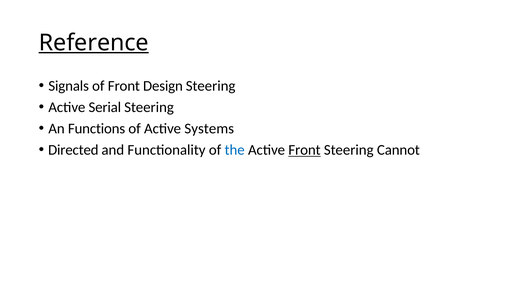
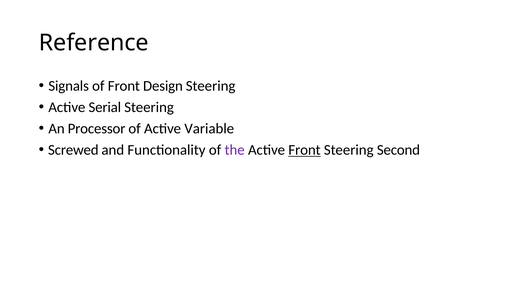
Reference underline: present -> none (94, 43)
Functions: Functions -> Processor (97, 129)
Systems: Systems -> Variable (209, 129)
Directed: Directed -> Screwed (73, 150)
the colour: blue -> purple (235, 150)
Cannot: Cannot -> Second (398, 150)
